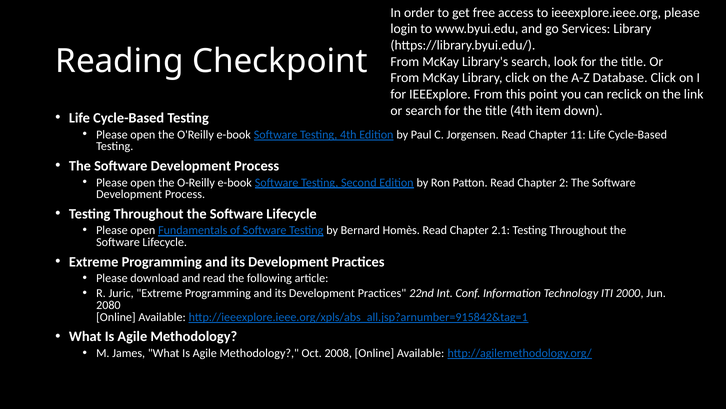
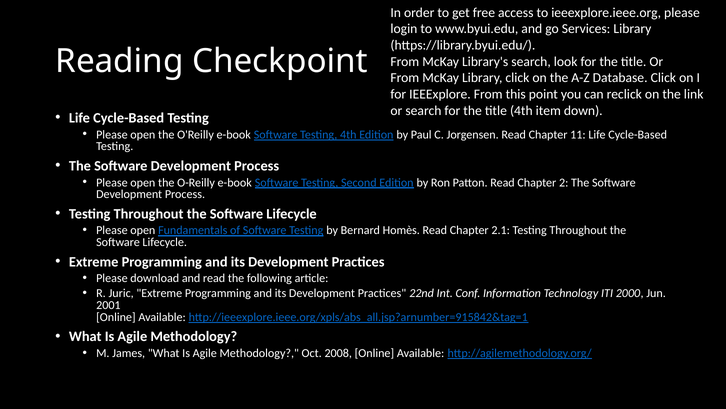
2080: 2080 -> 2001 (108, 305)
